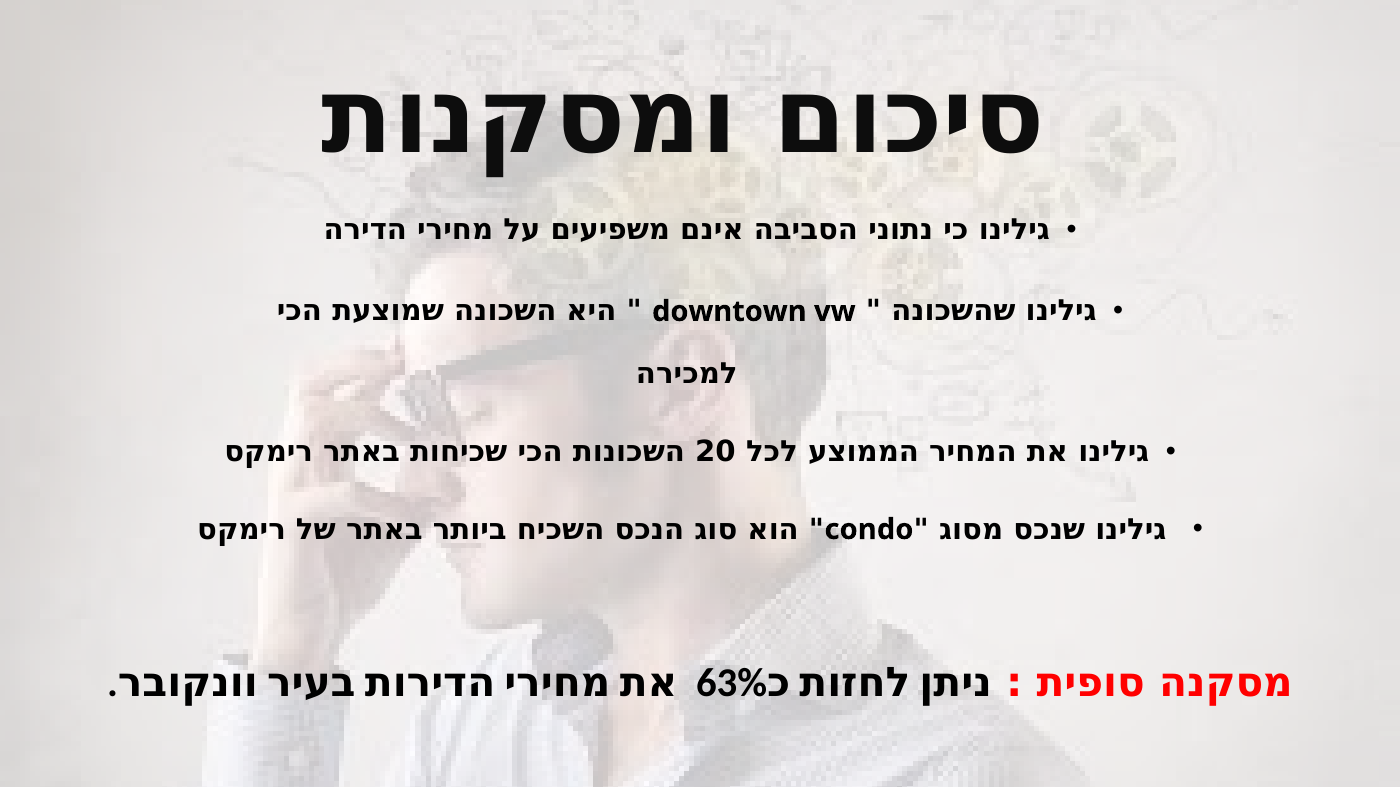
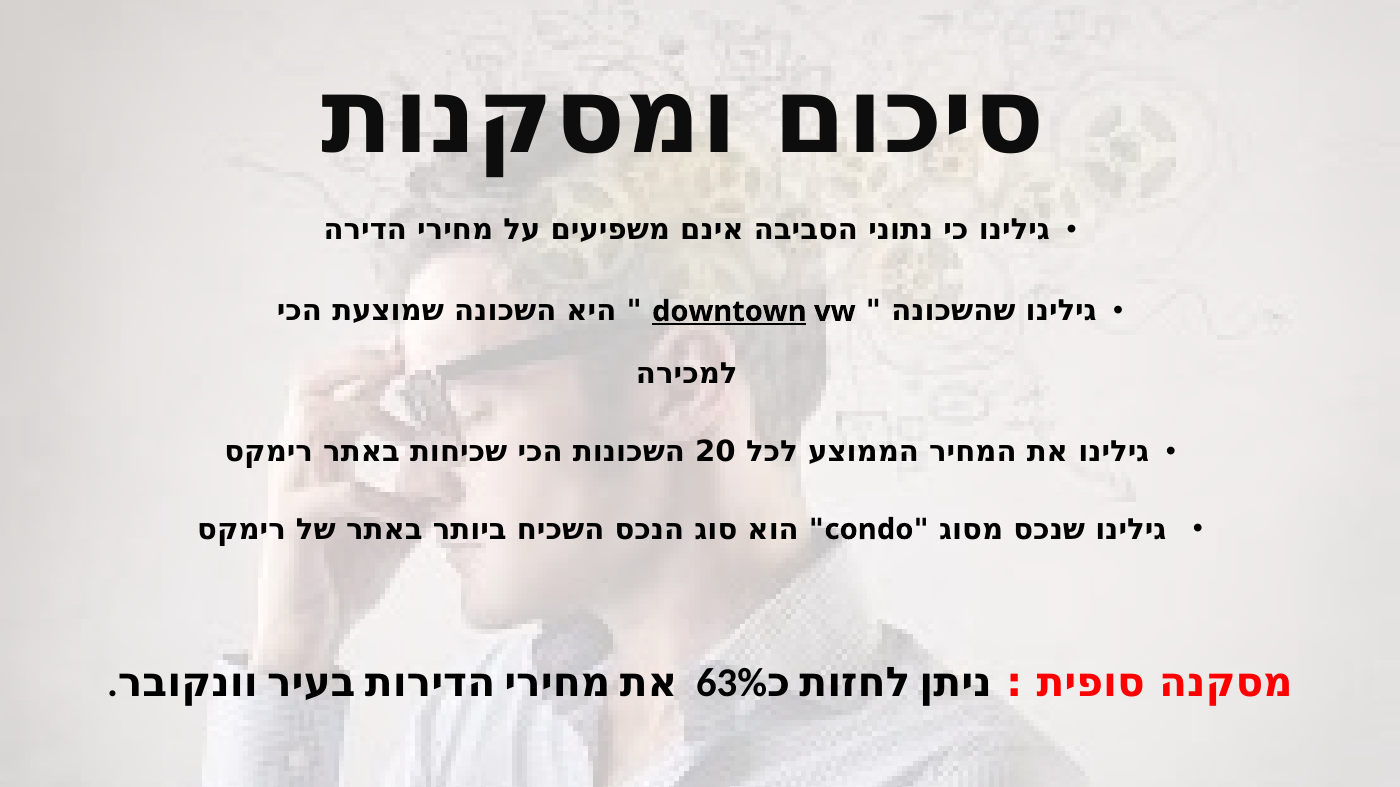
downtown underline: none -> present (729, 312)
